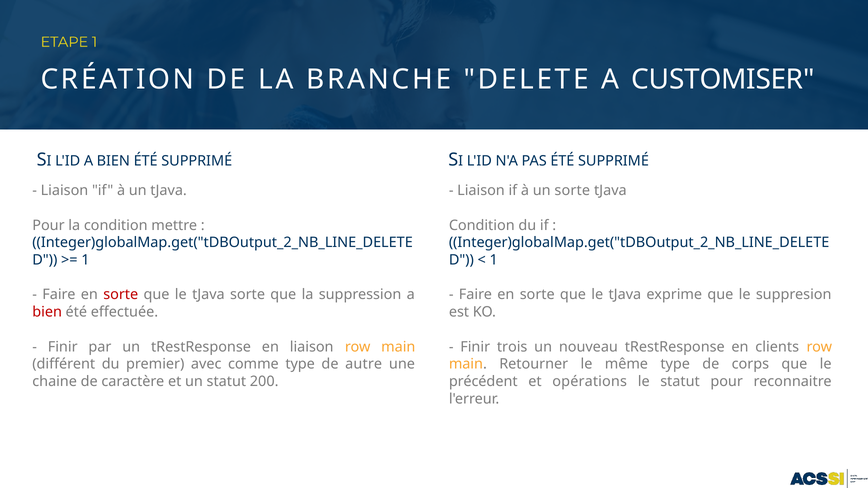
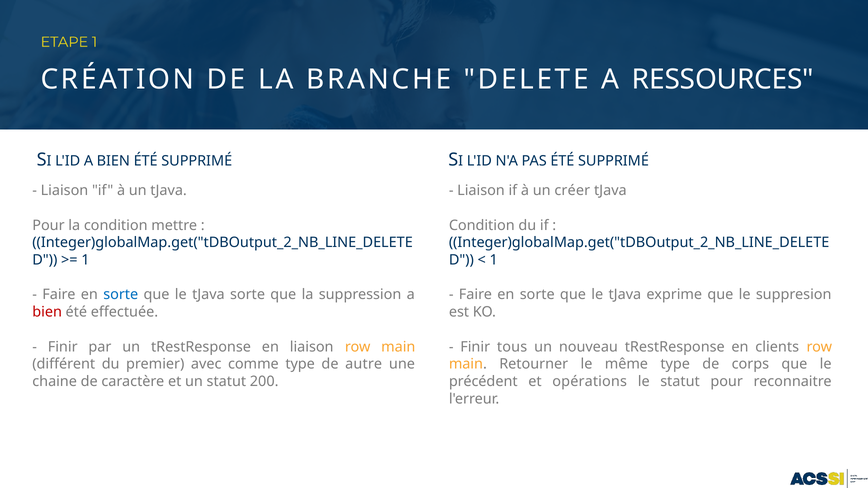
CUSTOMISER: CUSTOMISER -> RESSOURCES (723, 79)
un sorte: sorte -> créer (572, 191)
sorte colour: red -> blue (121, 295)
trois: trois -> tous (512, 347)
